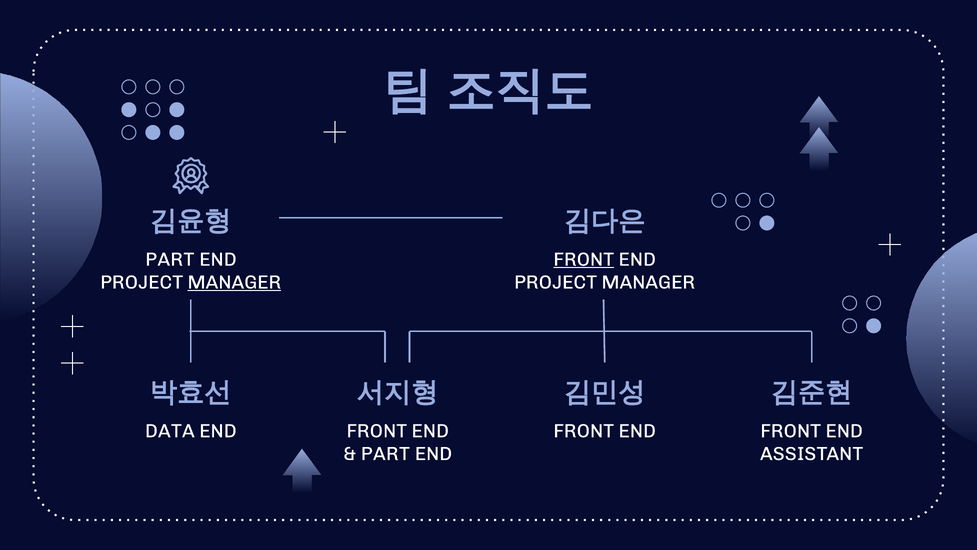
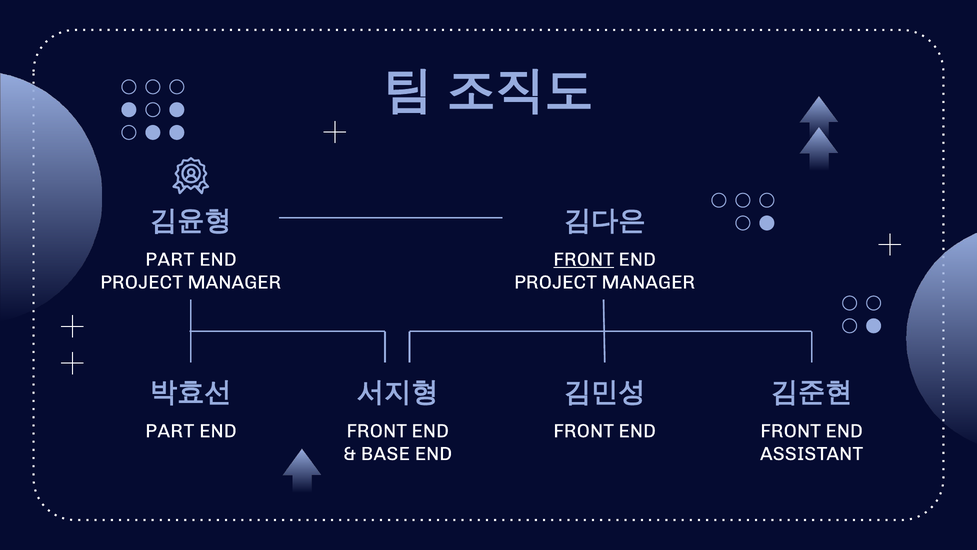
MANAGER underline: present -> none (234, 282)
DATA: DATA -> PART (170, 431)
PART: PART -> BASE (385, 453)
